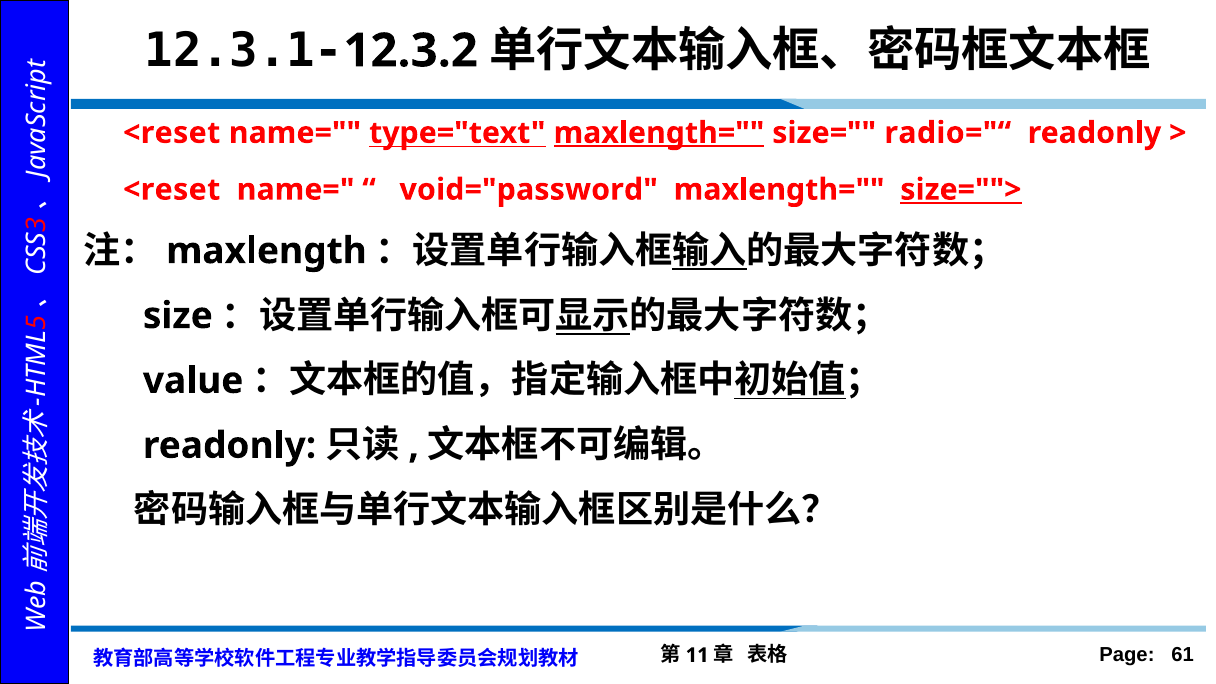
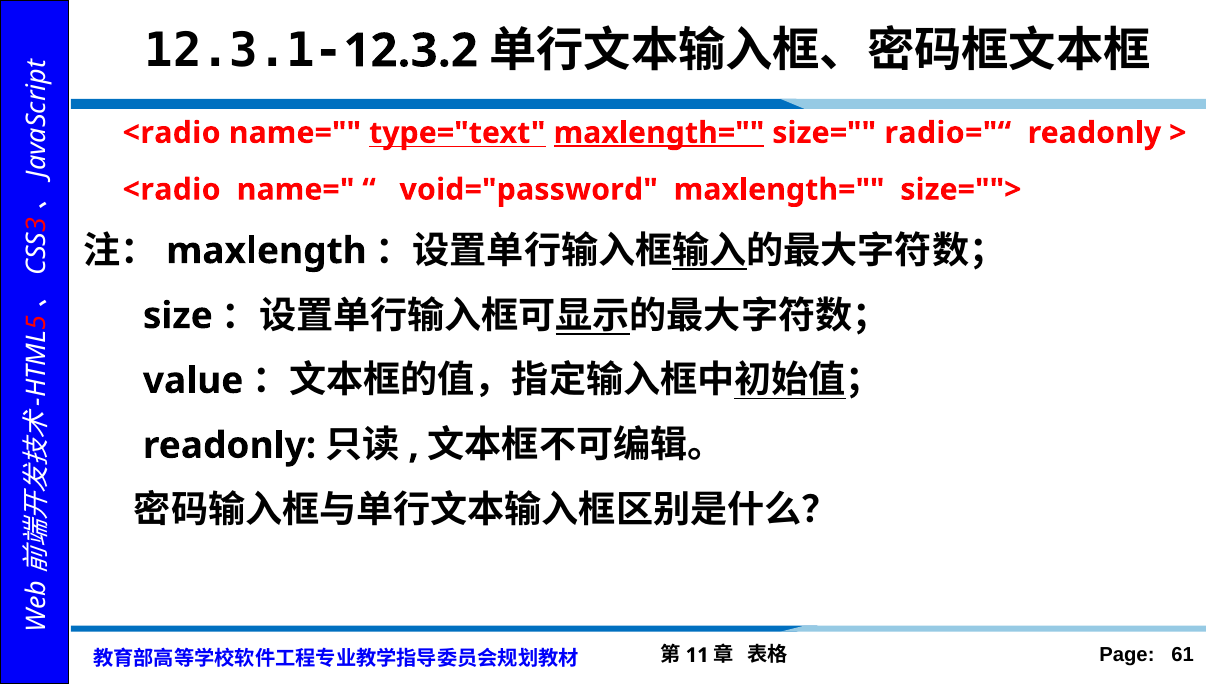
<reset: <reset -> <radio (172, 133)
<reset: <reset -> <radio (172, 190)
size=""> underline: present -> none (961, 190)
